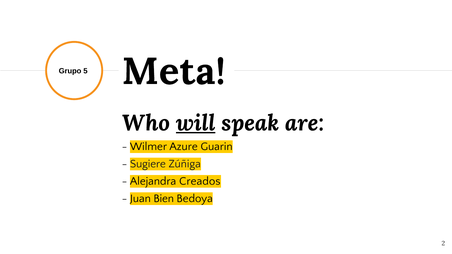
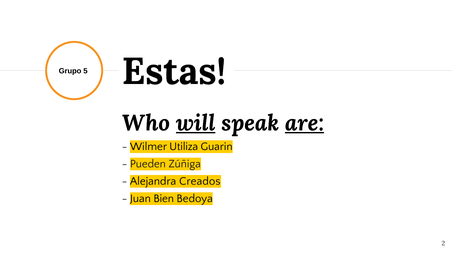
Meta: Meta -> Estas (174, 72)
are underline: none -> present (304, 123)
Azure: Azure -> Utiliza (184, 146)
Sugiere: Sugiere -> Pueden (148, 164)
